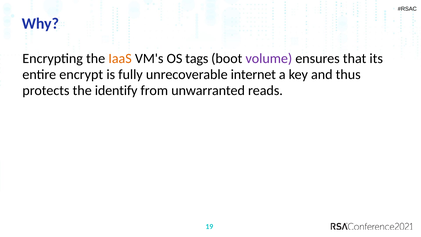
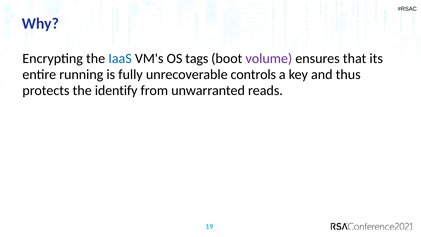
IaaS colour: orange -> blue (120, 59)
encrypt: encrypt -> running (81, 75)
internet: internet -> controls (253, 75)
